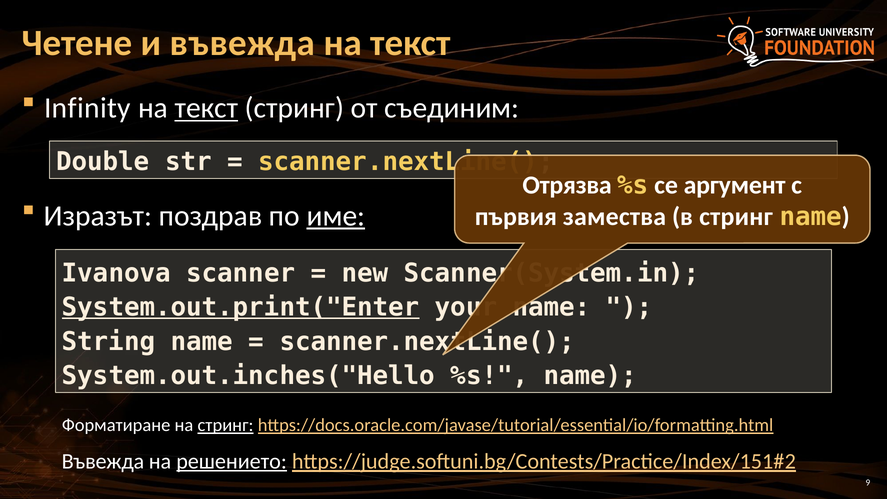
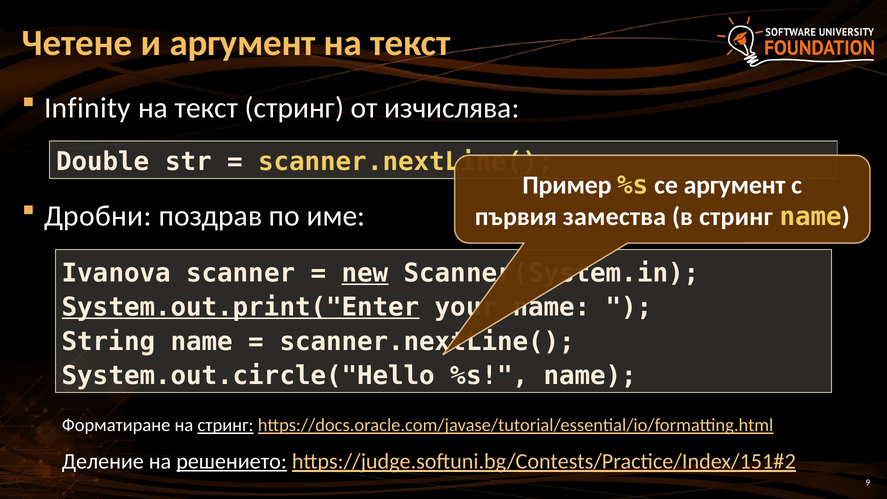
и въвежда: въвежда -> аргумент (243, 43)
текст underline: present -> none (206, 108)
съединим: съединим -> изчислява (452, 108)
Отрязва: Отрязва -> Пример (567, 185)
Изразът: Изразът -> Дробни (98, 216)
име underline: present -> none (336, 216)
new underline: none -> present (365, 273)
System.out.inches("Hello: System.out.inches("Hello -> System.out.circle("Hello (248, 376)
Въвежда: Въвежда -> Деление (103, 461)
